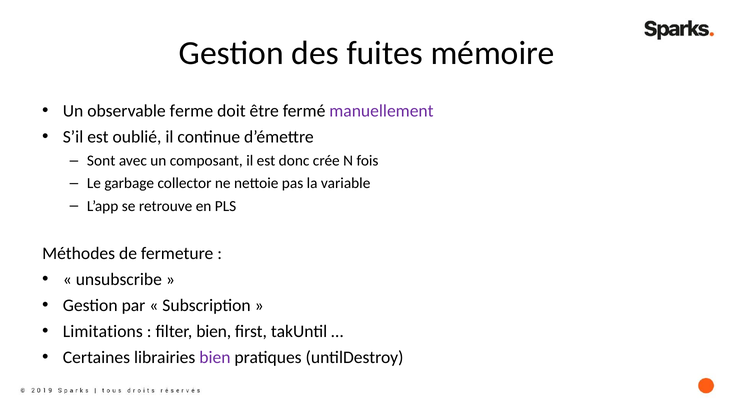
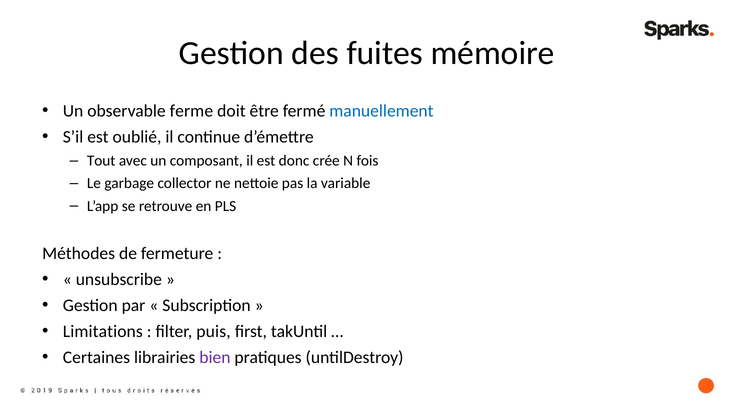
manuellement colour: purple -> blue (381, 111)
Sont: Sont -> Tout (101, 161)
filter bien: bien -> puis (214, 331)
